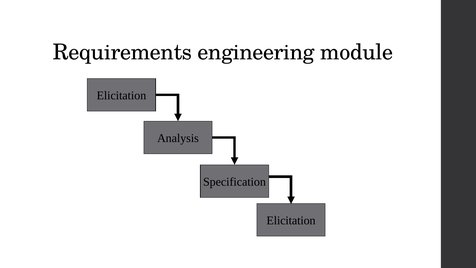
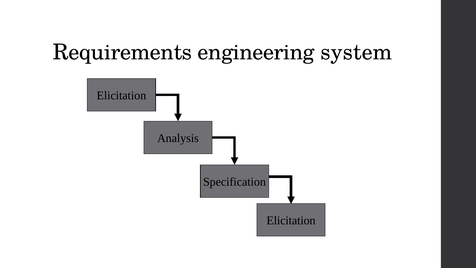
module: module -> system (356, 52)
